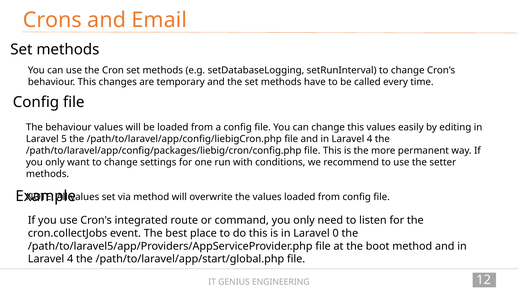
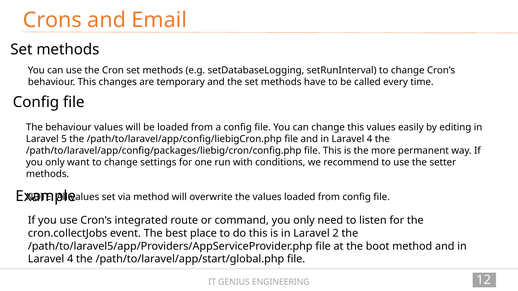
0: 0 -> 2 (336, 234)
